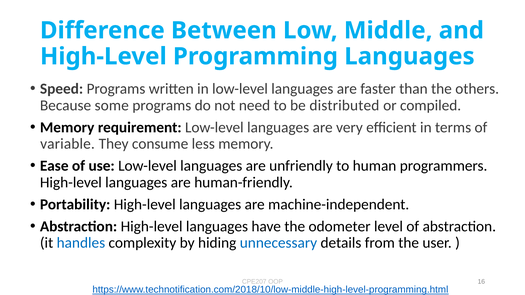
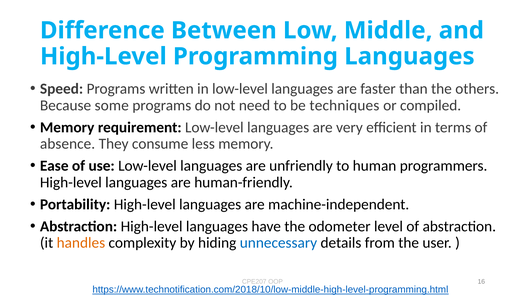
distributed: distributed -> techniques (344, 105)
variable: variable -> absence (68, 144)
handles colour: blue -> orange (81, 243)
